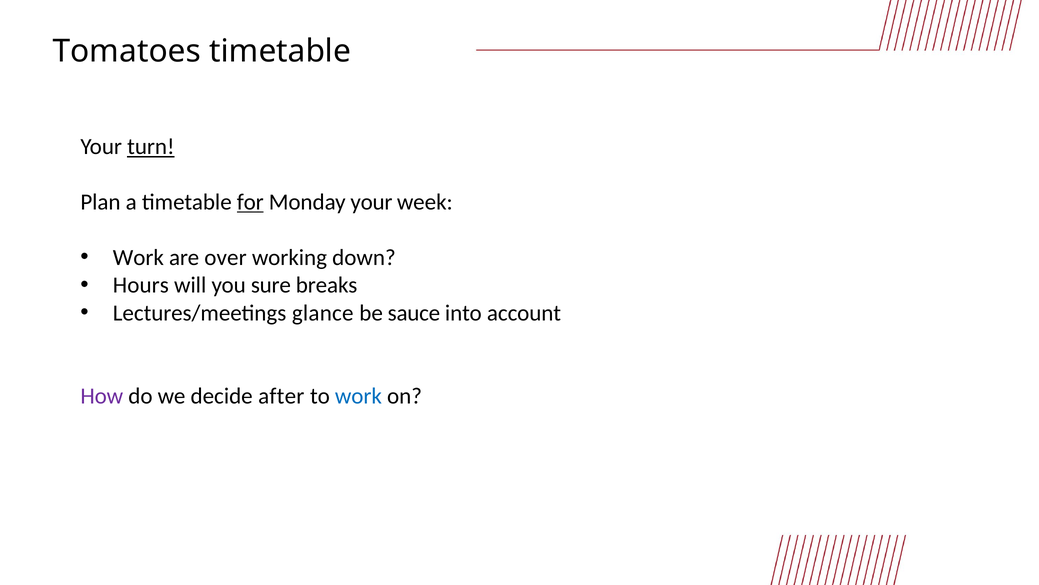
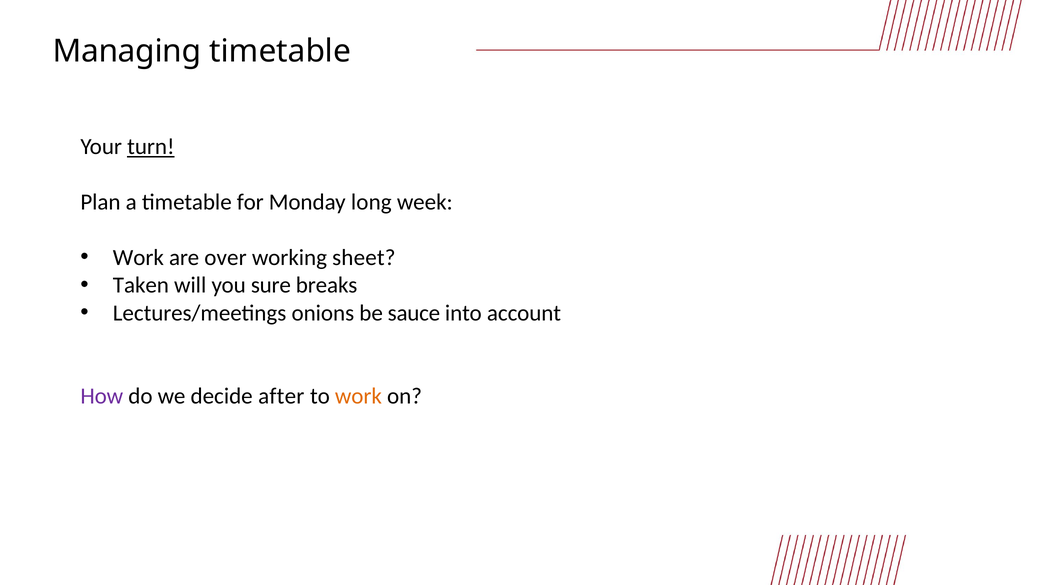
Tomatoes: Tomatoes -> Managing (127, 51)
for underline: present -> none (250, 202)
Monday your: your -> long (371, 202)
down: down -> sheet (364, 257)
Hours: Hours -> Taken (141, 285)
glance: glance -> onions (323, 313)
work colour: blue -> orange (358, 396)
